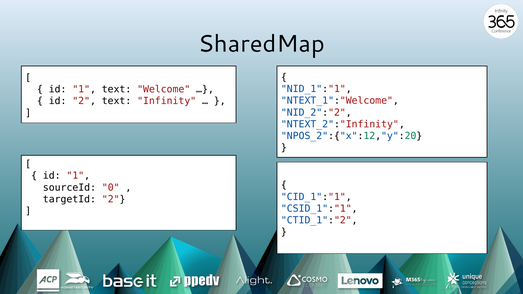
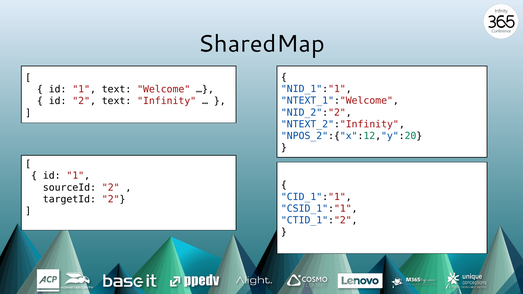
sourceId 0: 0 -> 2 (111, 188)
